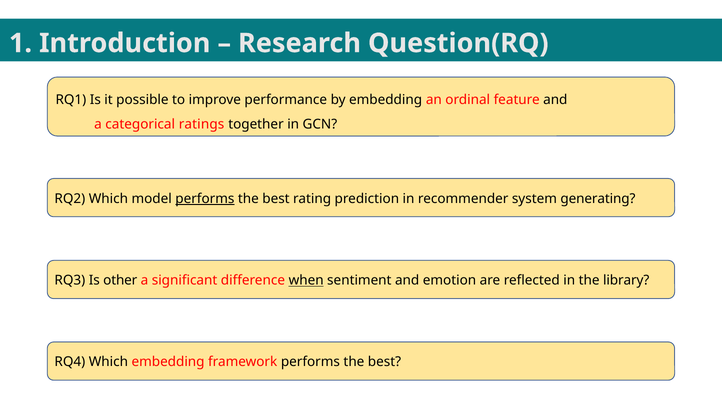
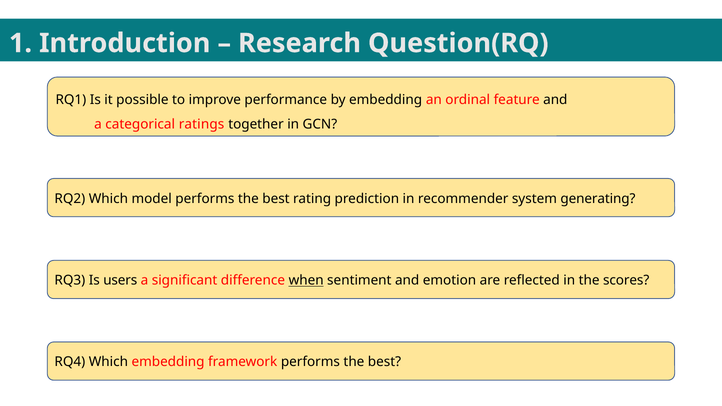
performs underline: present -> none (205, 199)
other: other -> users (120, 280)
library: library -> scores (626, 280)
